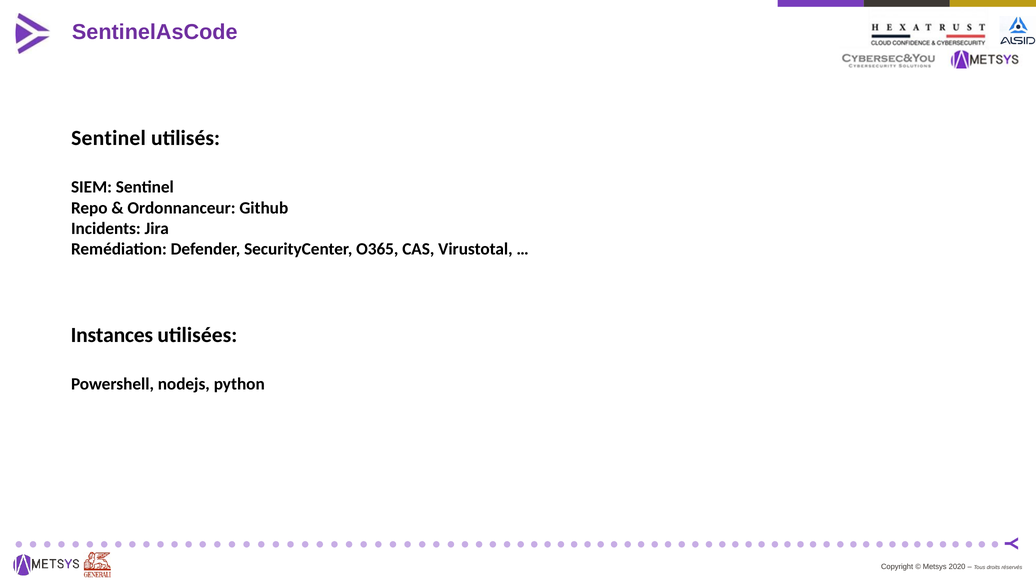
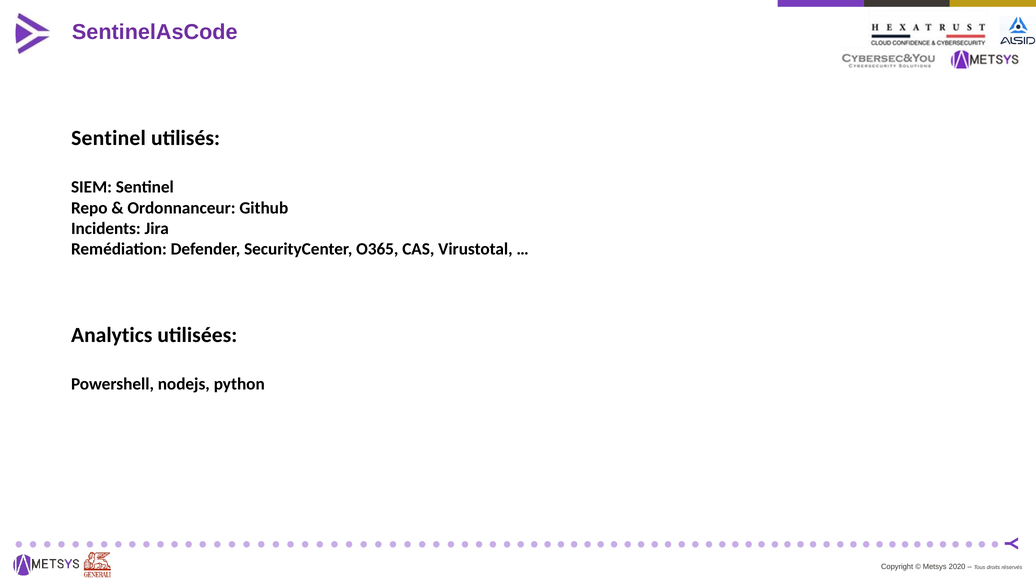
Instances: Instances -> Analytics (112, 335)
